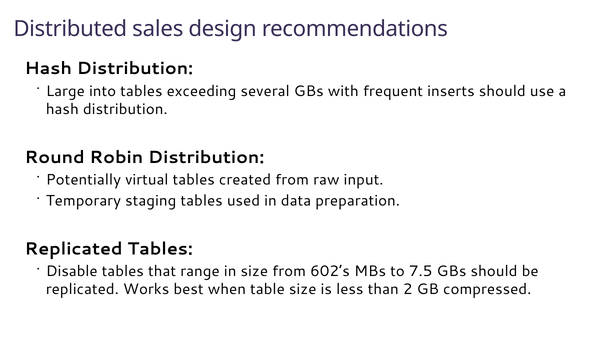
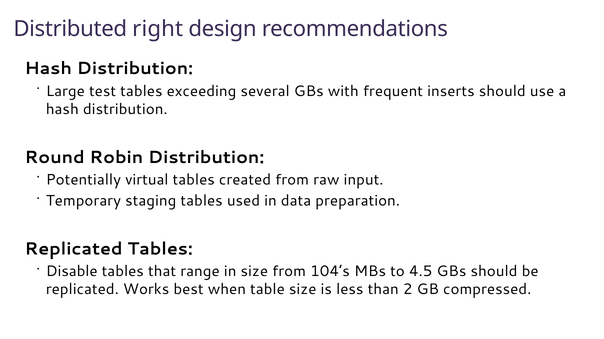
sales: sales -> right (158, 29)
into: into -> test (103, 91)
602’s: 602’s -> 104’s (330, 272)
7.5: 7.5 -> 4.5 (421, 272)
